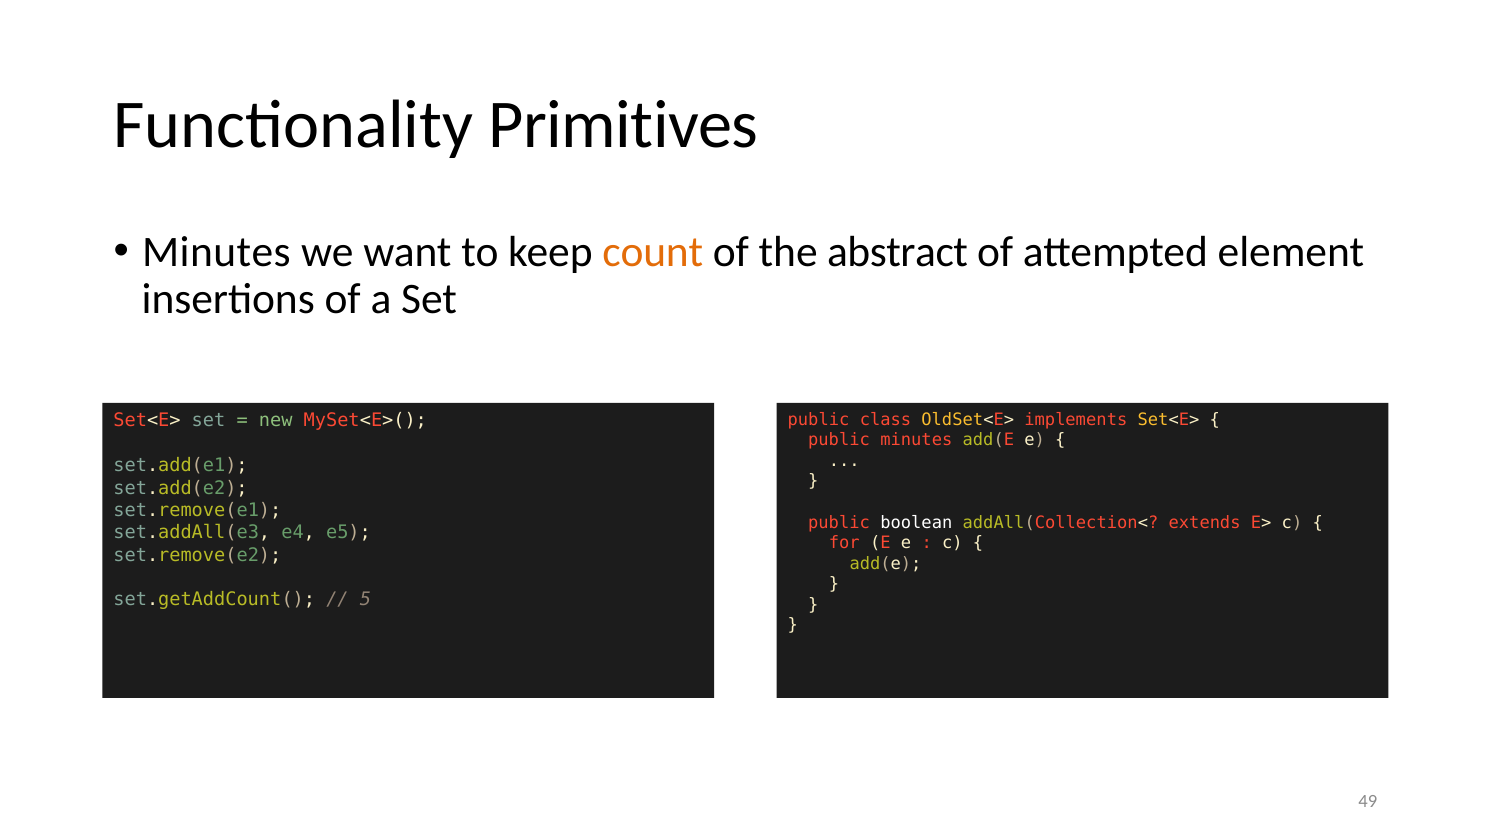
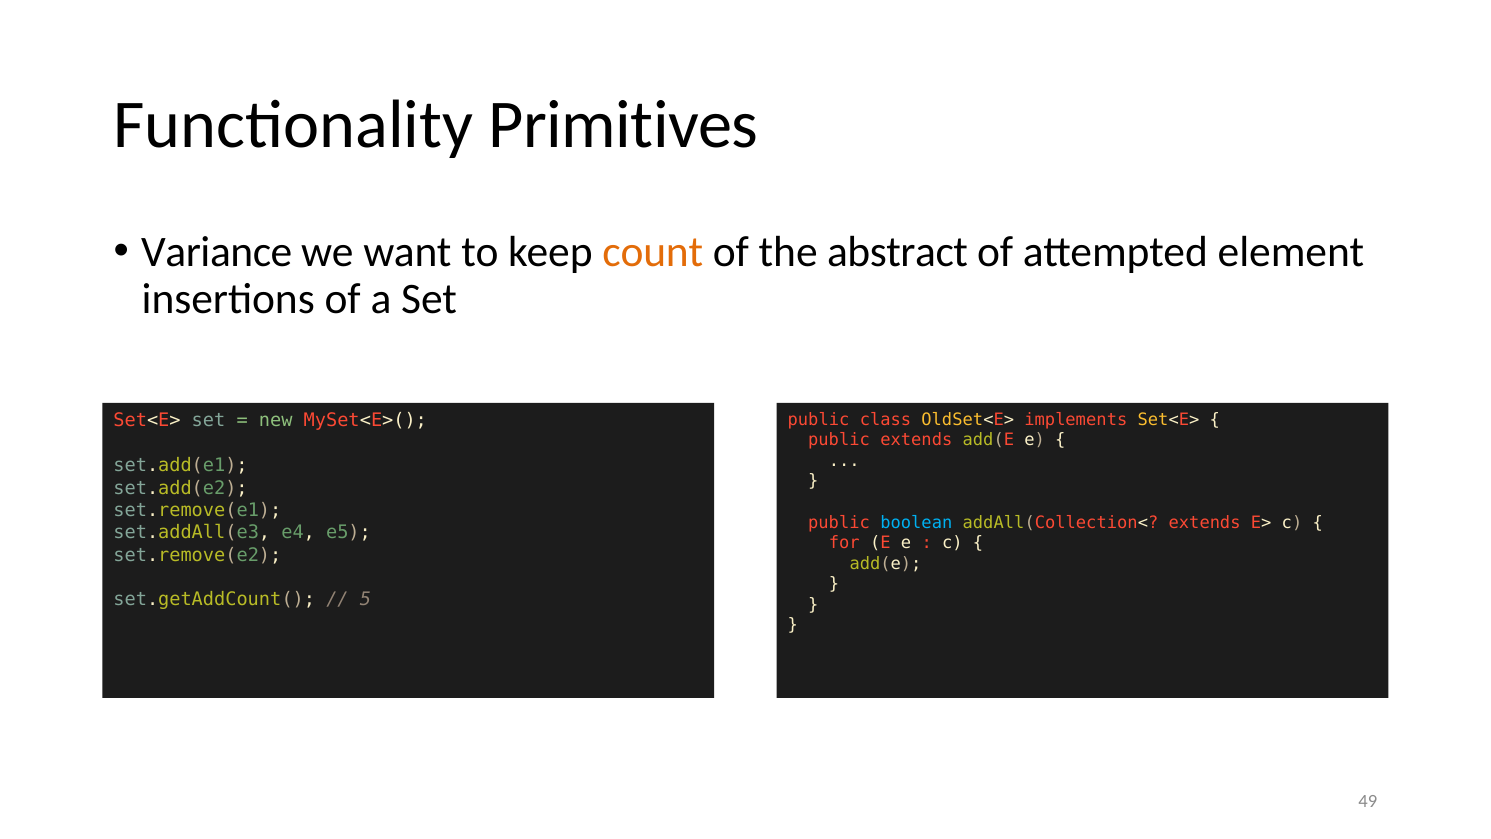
Minutes: Minutes -> Variance (217, 252)
public minutes: minutes -> extends (916, 440)
boolean colour: white -> light blue (916, 522)
